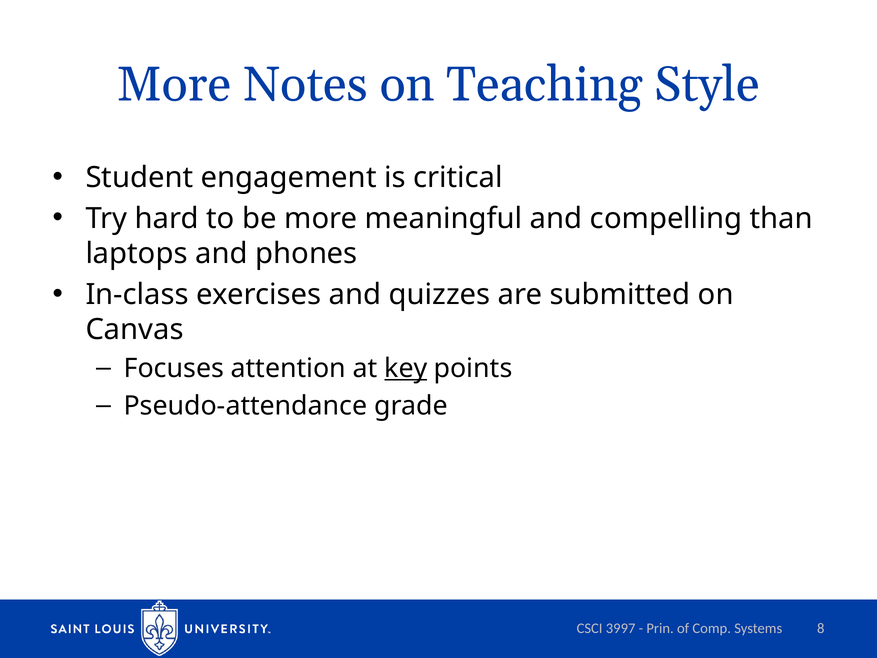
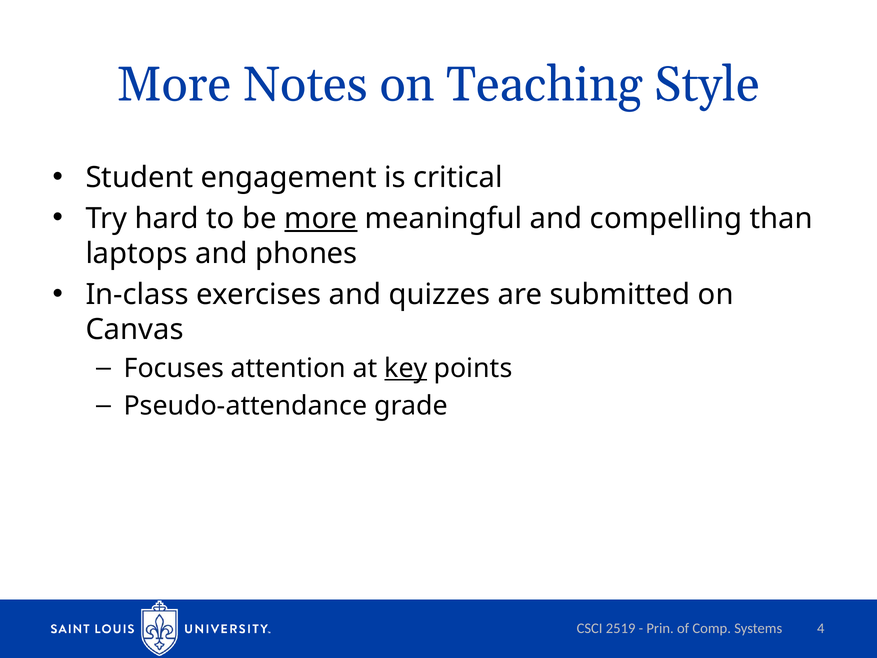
more underline: none -> present (321, 218)
3997: 3997 -> 2519 (621, 628)
8: 8 -> 4 (821, 628)
